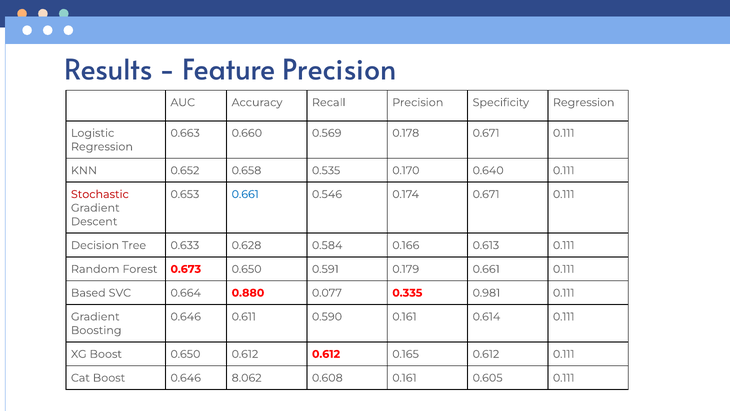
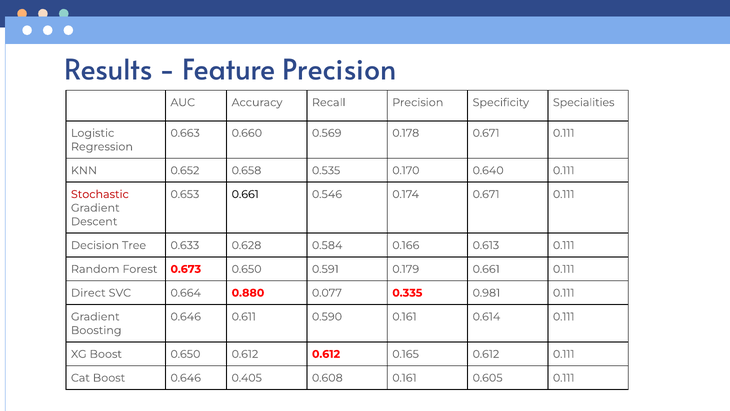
Specificity Regression: Regression -> Specialities (584, 102)
0.661 colour: blue -> black (245, 194)
Based: Based -> Direct (88, 293)
8.062: 8.062 -> 0.405 (247, 378)
